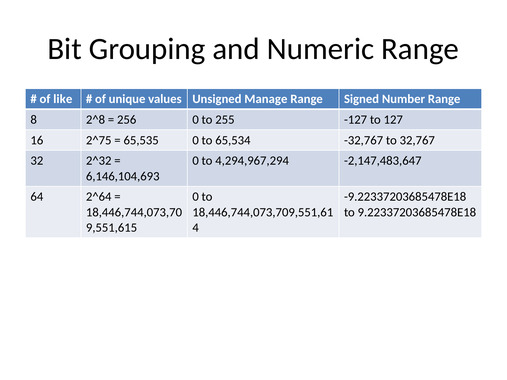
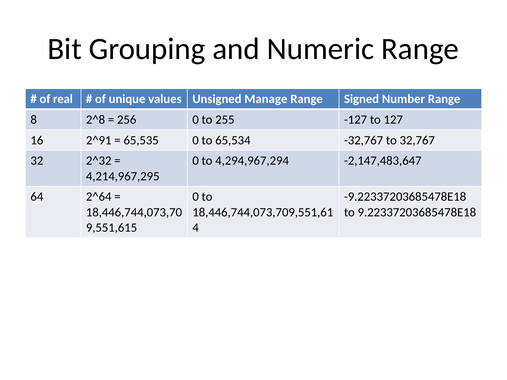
like: like -> real (63, 99)
2^75: 2^75 -> 2^91 (99, 140)
6,146,104,693: 6,146,104,693 -> 4,214,967,295 (123, 176)
